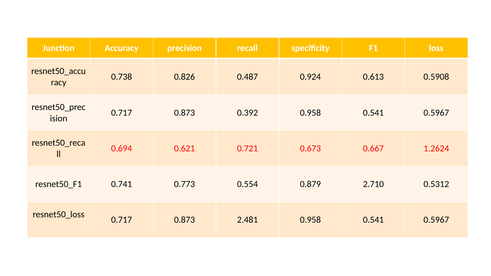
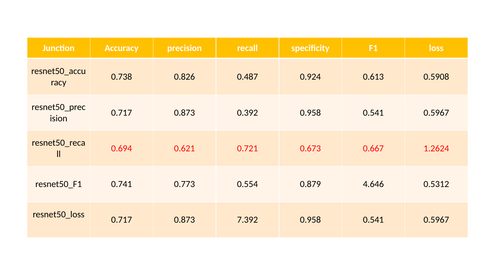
2.710: 2.710 -> 4.646 (373, 184)
2.481: 2.481 -> 7.392 (247, 220)
